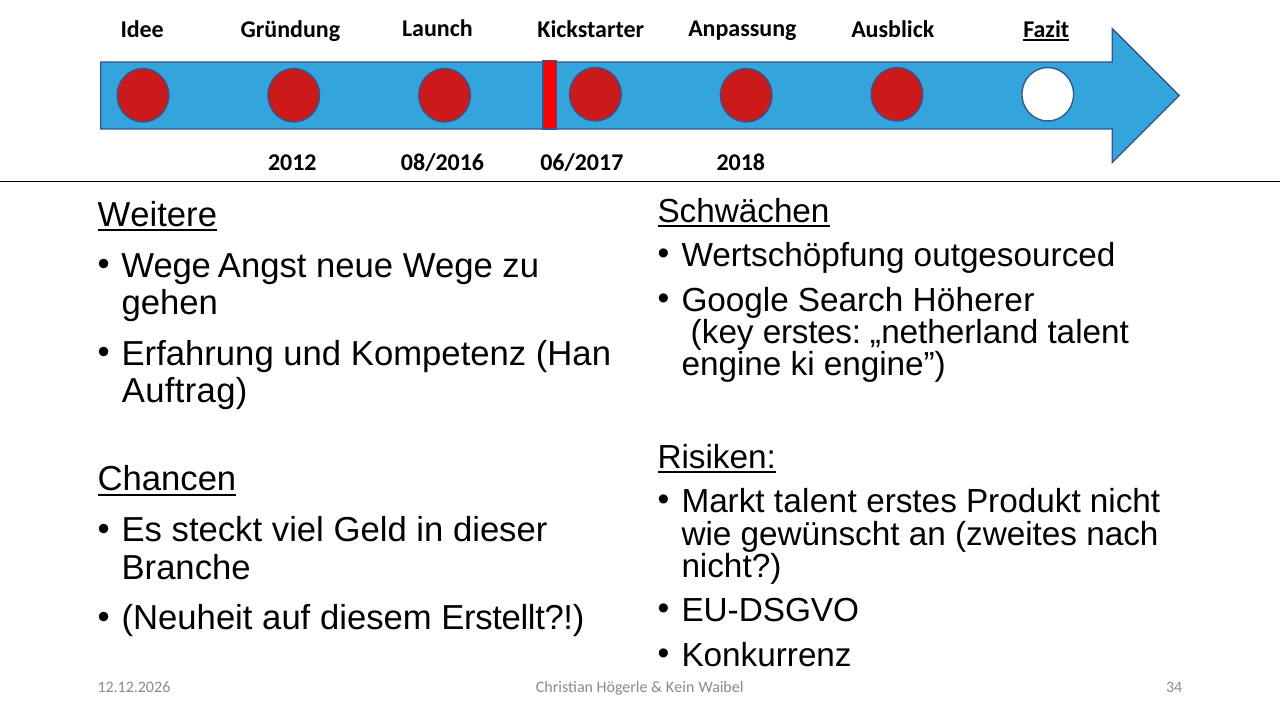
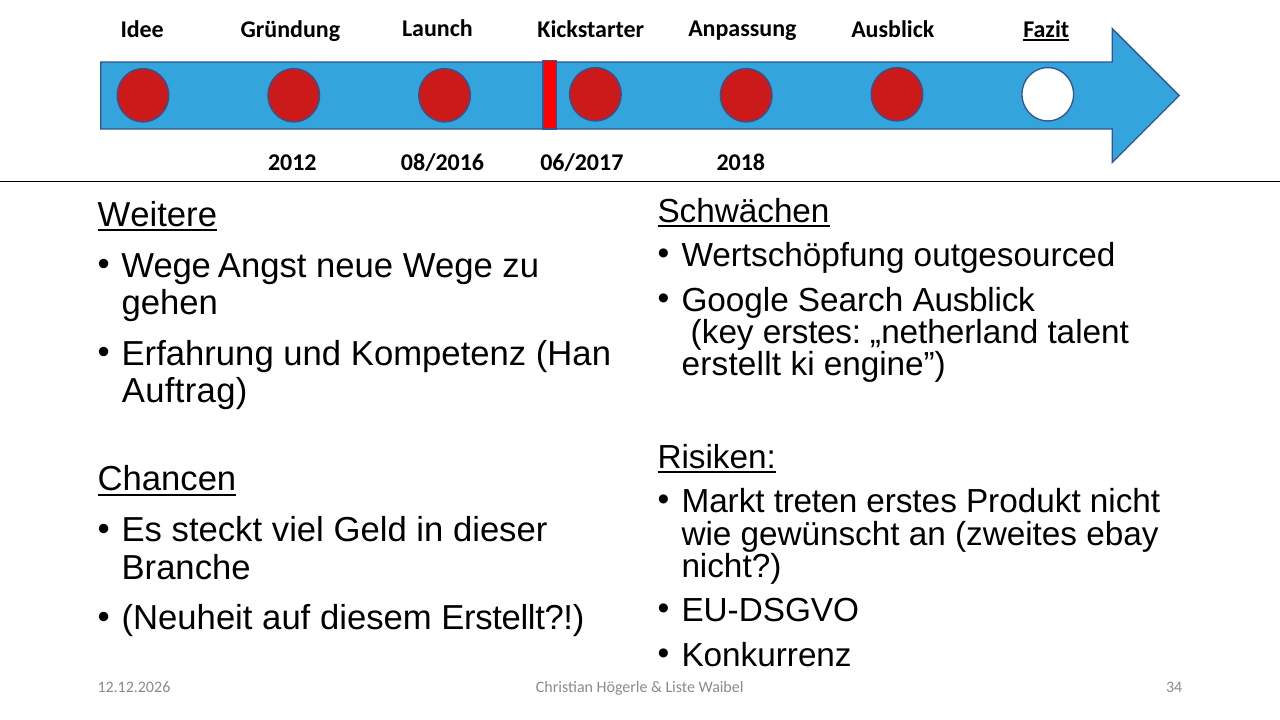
Search Höherer: Höherer -> Ausblick (974, 300)
engine: engine -> erstellt (731, 365)
Markt talent: talent -> treten (816, 502)
nach: nach -> ebay (1122, 534)
Kein: Kein -> Liste (680, 688)
